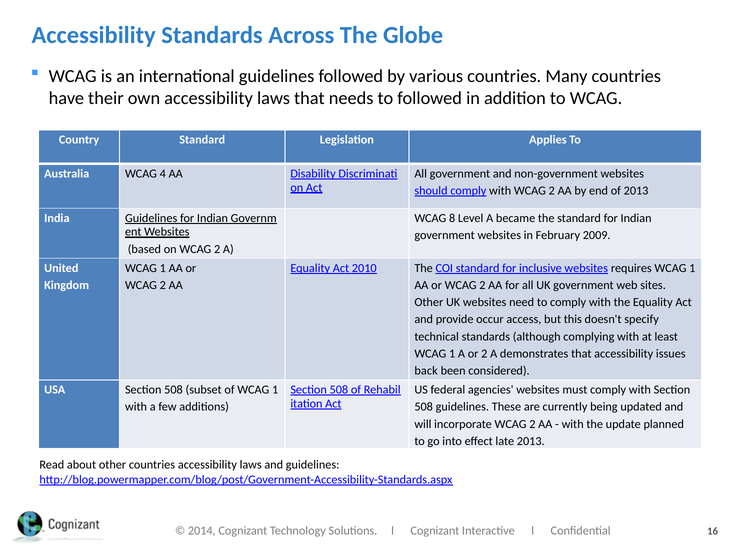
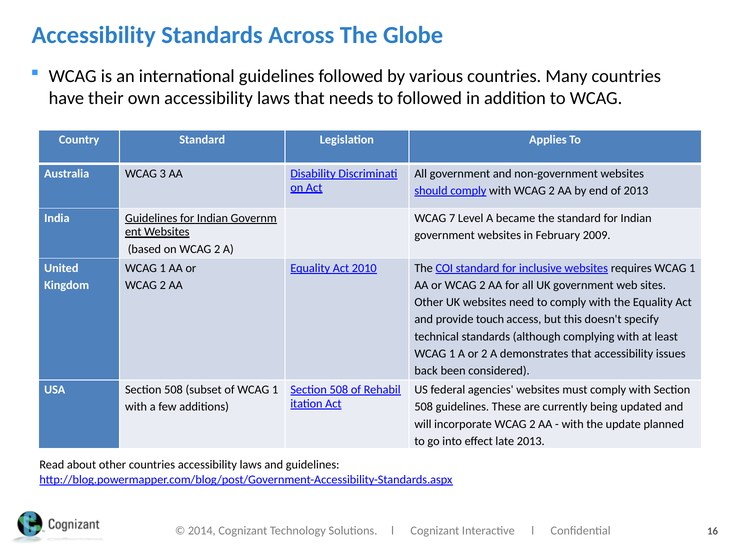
4: 4 -> 3 (163, 174)
8: 8 -> 7 (452, 218)
occur: occur -> touch (490, 320)
